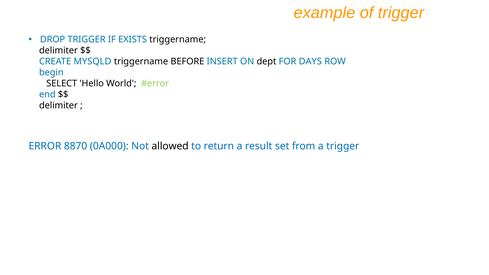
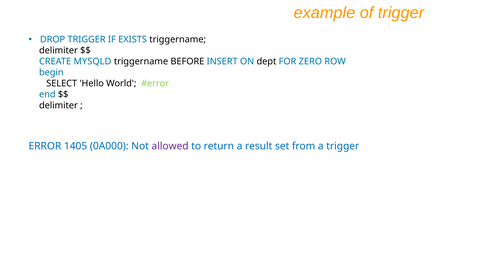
DAYS: DAYS -> ZERO (310, 62)
8870: 8870 -> 1405 (76, 146)
allowed colour: black -> purple (170, 146)
